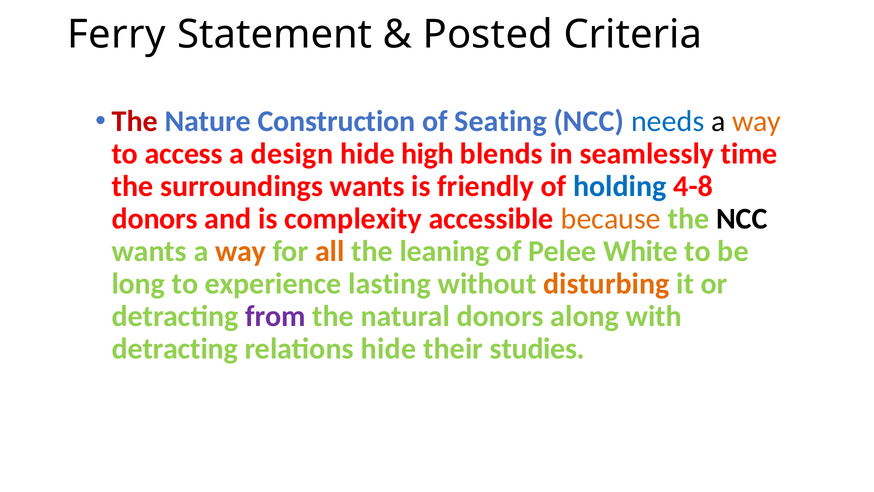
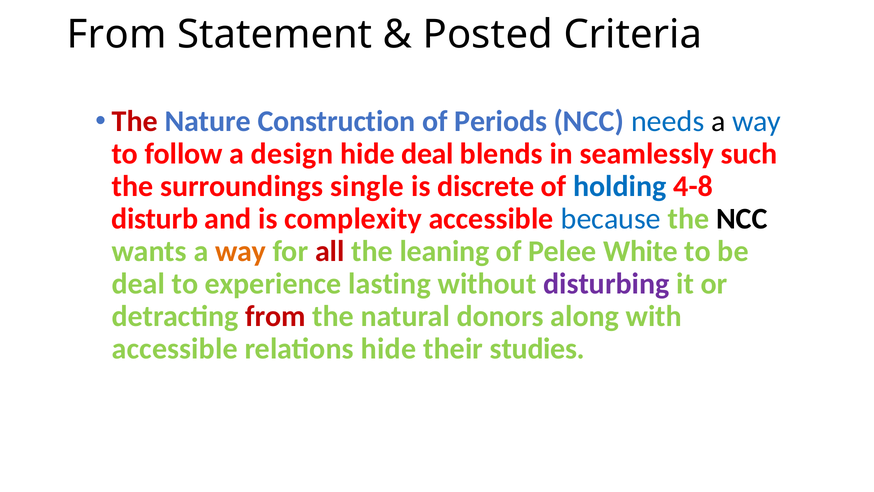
Ferry: Ferry -> From (117, 34)
Seating: Seating -> Periods (501, 121)
way colour: orange -> blue (757, 121)
access: access -> follow (184, 154)
hide high: high -> deal (428, 154)
time: time -> such (749, 154)
surroundings wants: wants -> single (367, 186)
friendly: friendly -> discrete (486, 186)
donors: donors -> disturb (155, 219)
because colour: orange -> blue (611, 219)
all colour: orange -> red (330, 251)
long: long -> deal (138, 283)
disturbing colour: orange -> purple (606, 283)
from colour: purple -> red (275, 316)
detracting: detracting -> accessible (175, 348)
